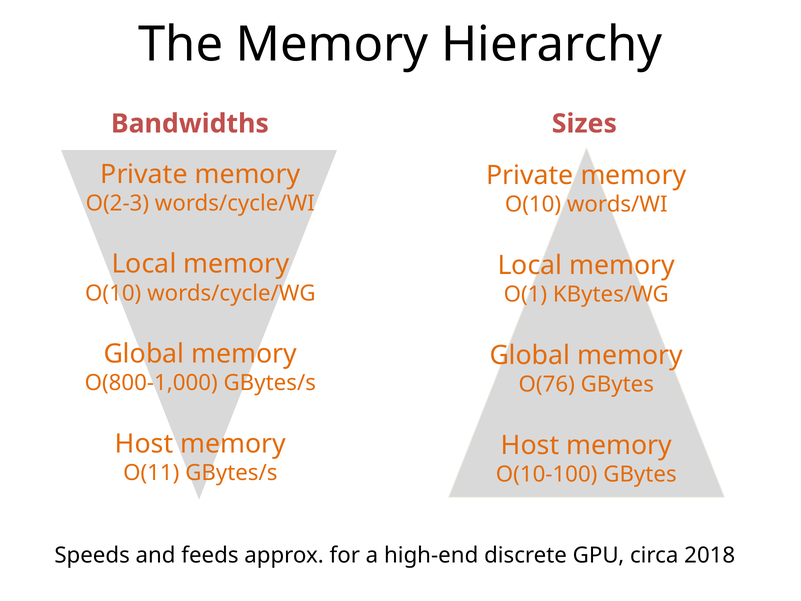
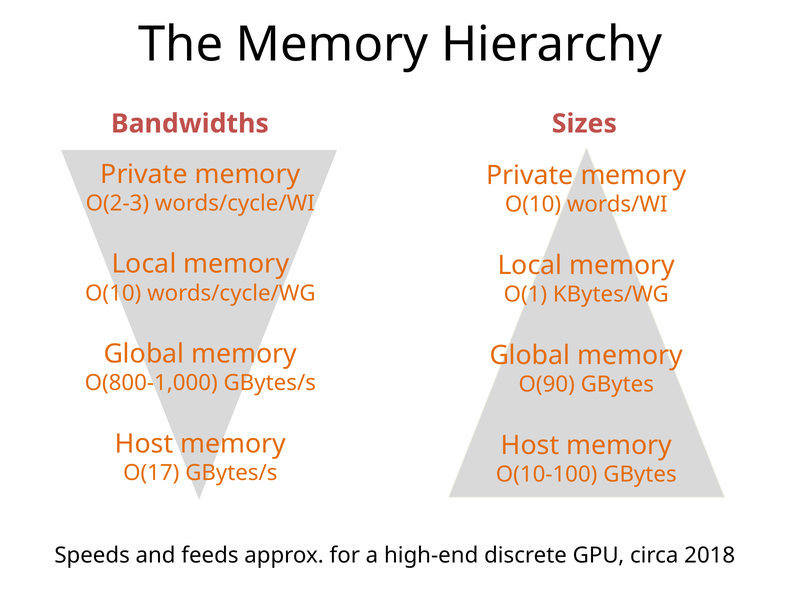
O(76: O(76 -> O(90 (547, 384)
O(11: O(11 -> O(17 (151, 473)
